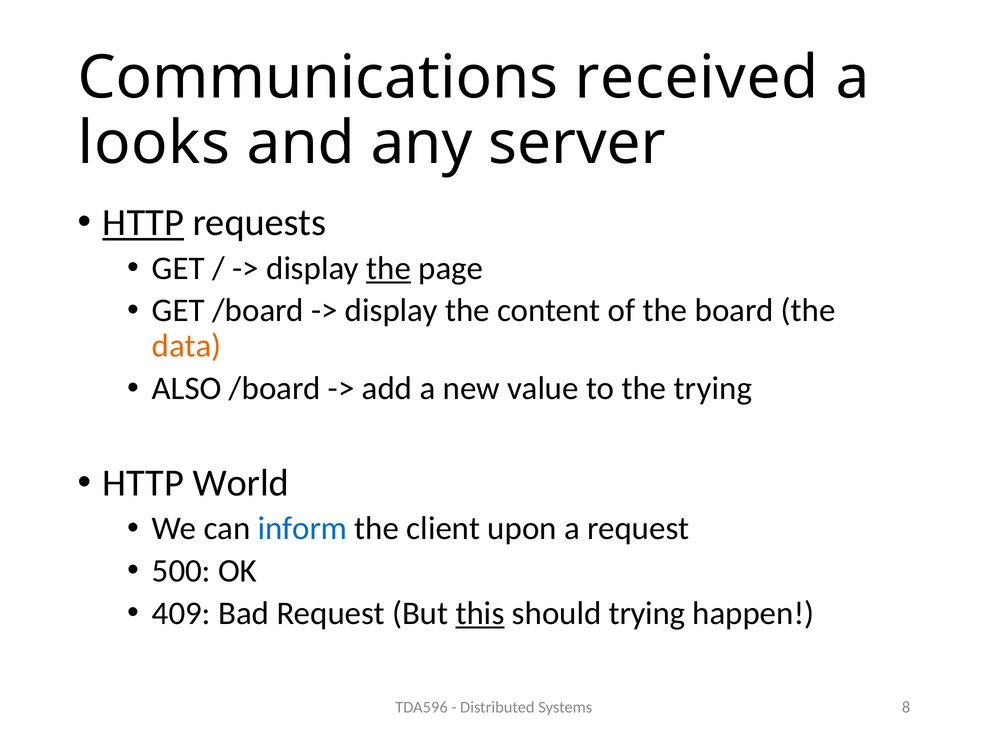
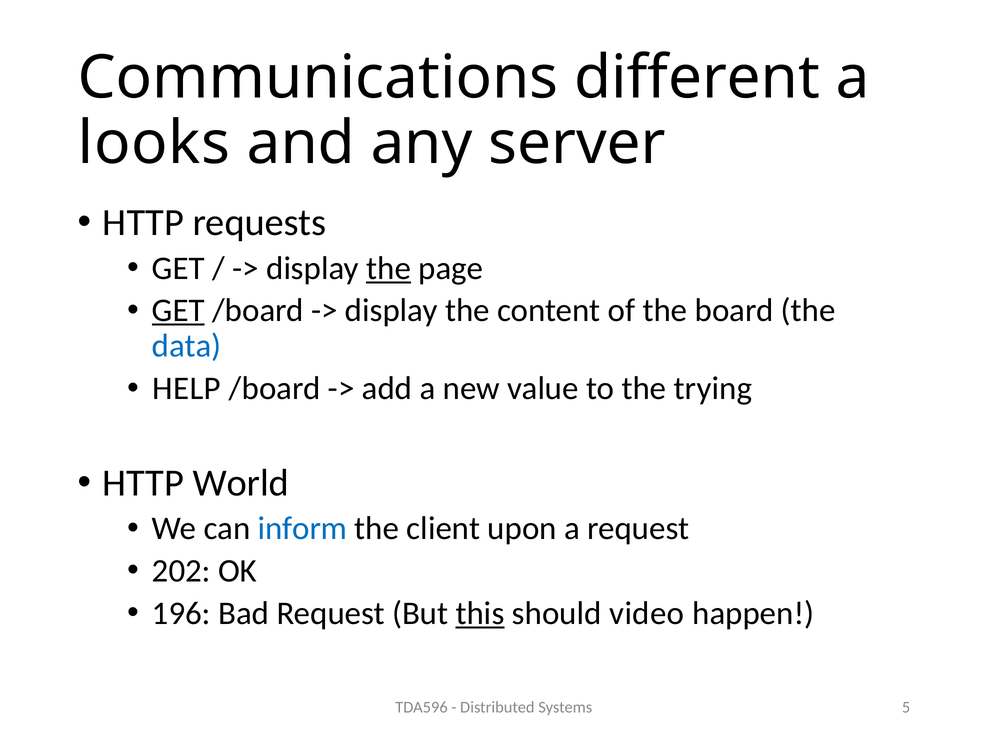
received: received -> different (697, 78)
HTTP underline: present -> none (143, 223)
GET underline: none -> present (178, 311)
data colour: orange -> blue (187, 346)
ALSO: ALSO -> HELP (187, 388)
500: 500 -> 202 (181, 571)
409: 409 -> 196 (181, 613)
should trying: trying -> video (647, 613)
8: 8 -> 5 (906, 707)
